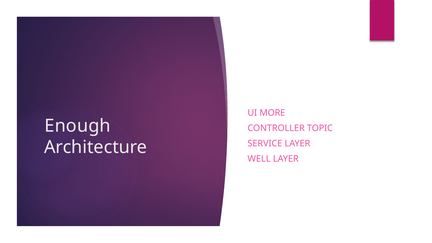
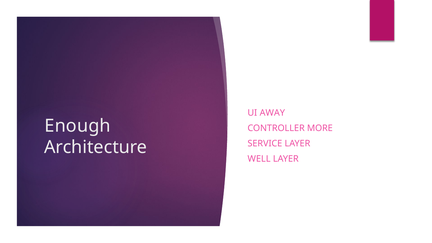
MORE: MORE -> AWAY (272, 113)
TOPIC: TOPIC -> MORE (320, 128)
